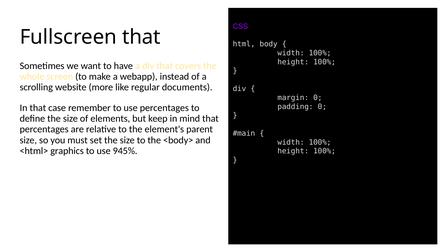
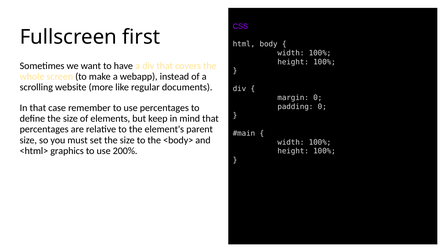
Fullscreen that: that -> first (141, 37)
945%: 945% -> 200% (125, 151)
